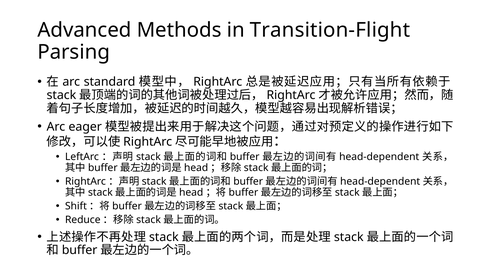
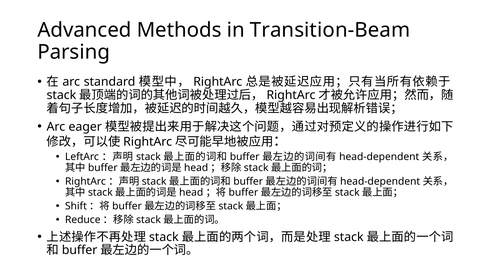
Transition-Flight: Transition-Flight -> Transition-Beam (330, 30)
